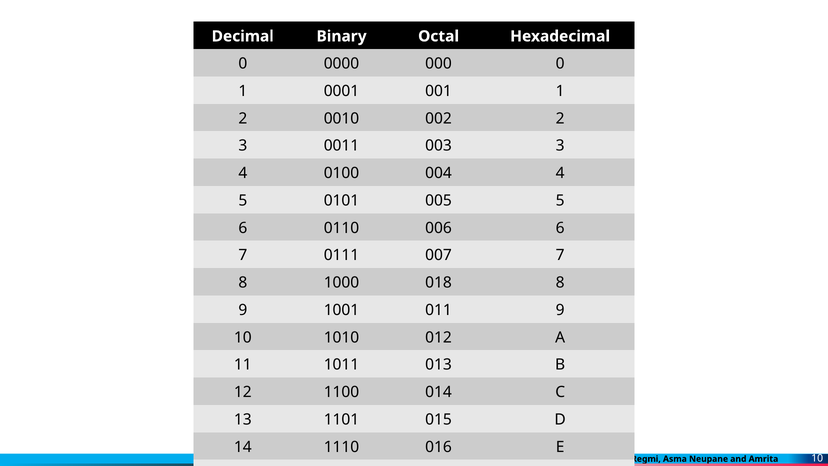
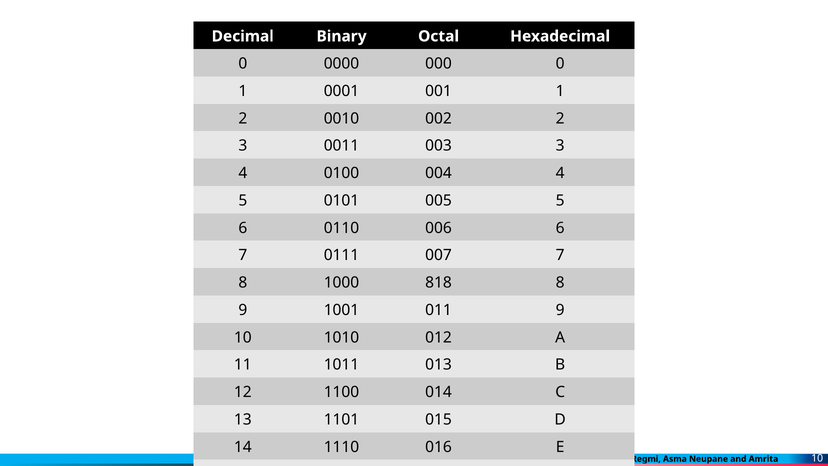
018: 018 -> 818 (439, 282)
